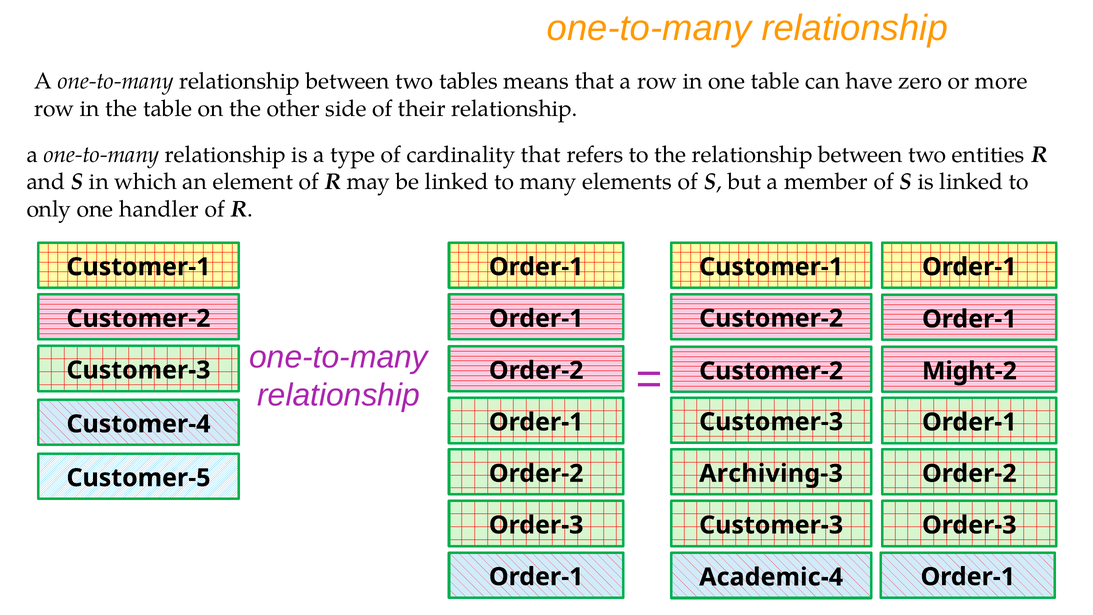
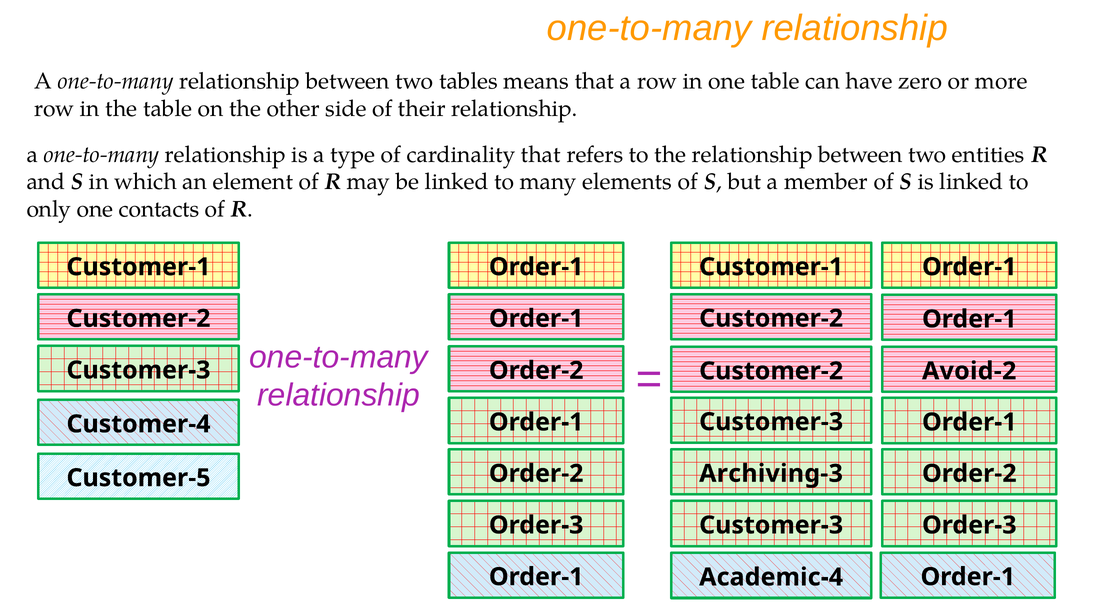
handler: handler -> contacts (159, 209)
Might-2: Might-2 -> Avoid-2 (969, 371)
